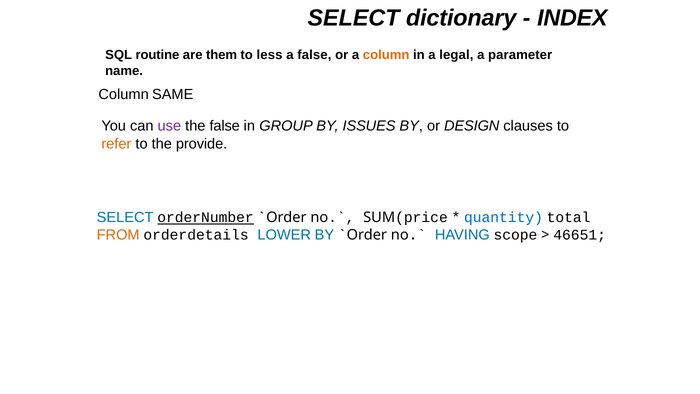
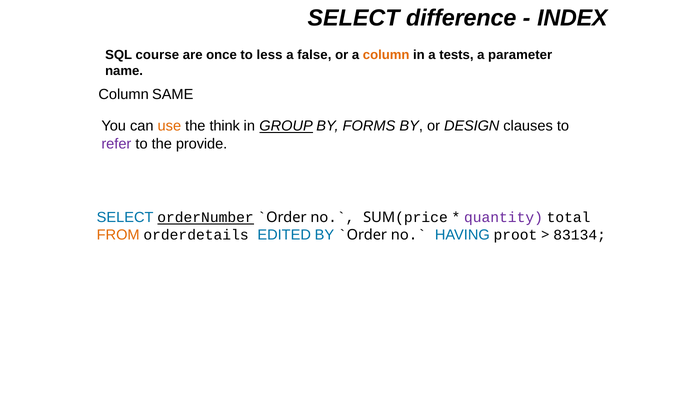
dictionary: dictionary -> difference (461, 18)
routine: routine -> course (157, 55)
them: them -> once (222, 55)
legal: legal -> tests (456, 55)
use colour: purple -> orange (169, 126)
the false: false -> think (225, 126)
GROUP underline: none -> present (286, 126)
ISSUES: ISSUES -> FORMS (369, 126)
refer colour: orange -> purple (116, 144)
quantity colour: blue -> purple (503, 217)
LOWER: LOWER -> EDITED (284, 235)
scope: scope -> proot (515, 235)
46651: 46651 -> 83134 (580, 235)
